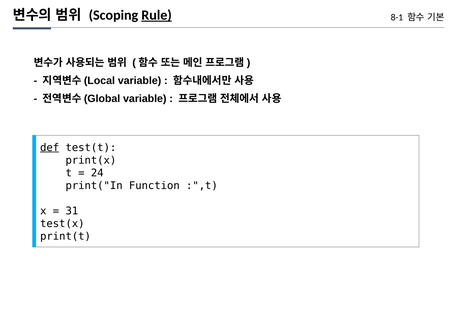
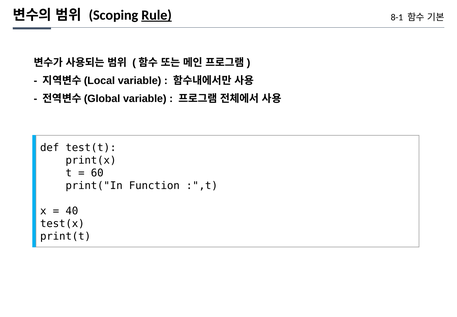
def underline: present -> none (50, 147)
24: 24 -> 60 (97, 173)
31: 31 -> 40 (72, 211)
